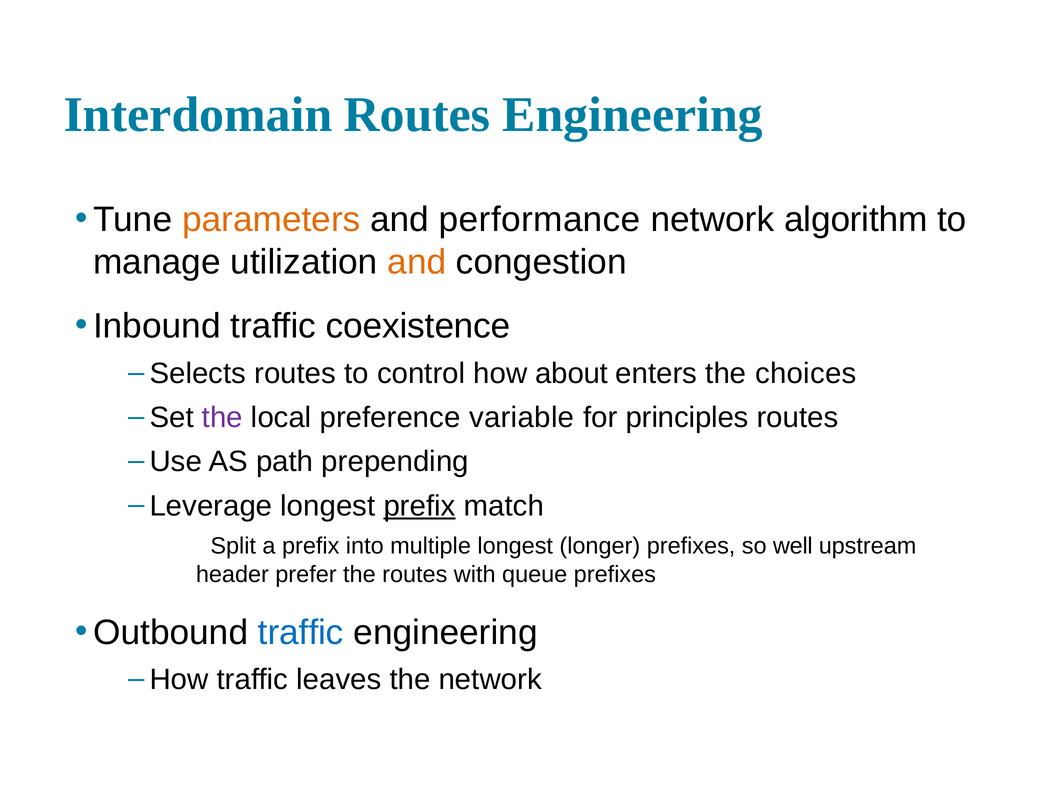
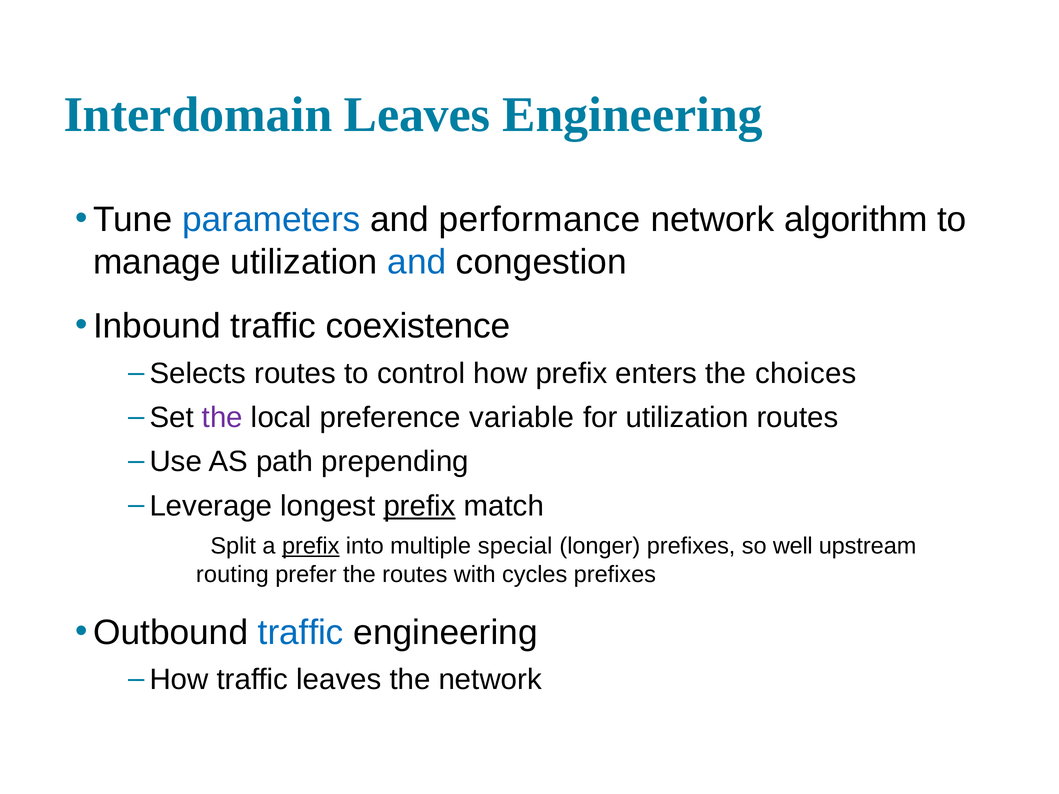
Interdomain Routes: Routes -> Leaves (417, 115)
parameters colour: orange -> blue (271, 220)
and colour: orange -> blue (417, 262)
how about: about -> prefix (571, 374)
for principles: principles -> utilization (687, 418)
prefix underline: none -> present (311, 546)
multiple longest: longest -> special (515, 546)
header: header -> routing (232, 574)
queue: queue -> cycles (535, 574)
